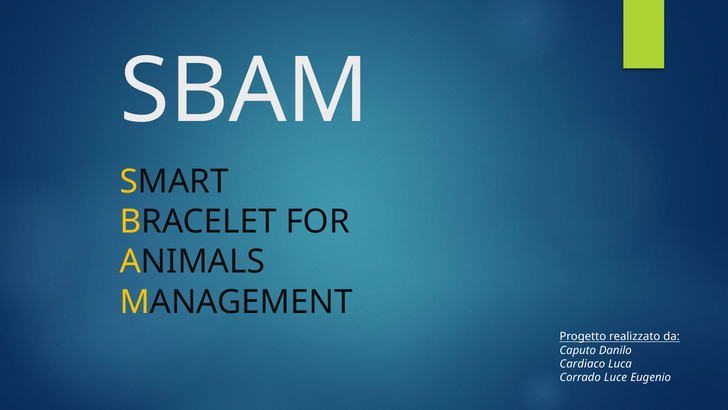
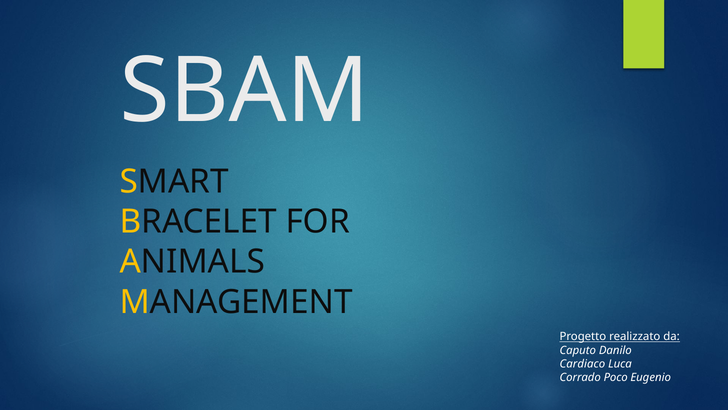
Luce: Luce -> Poco (616, 377)
